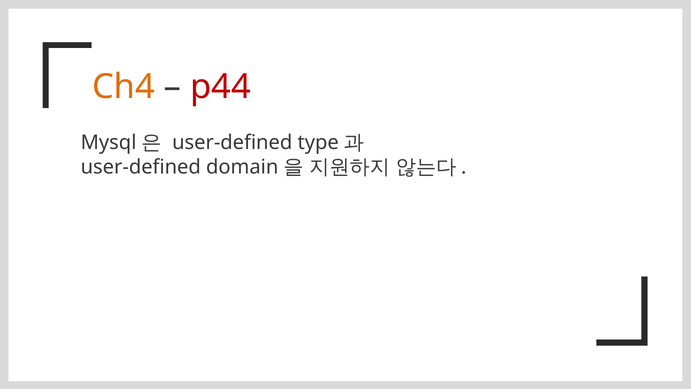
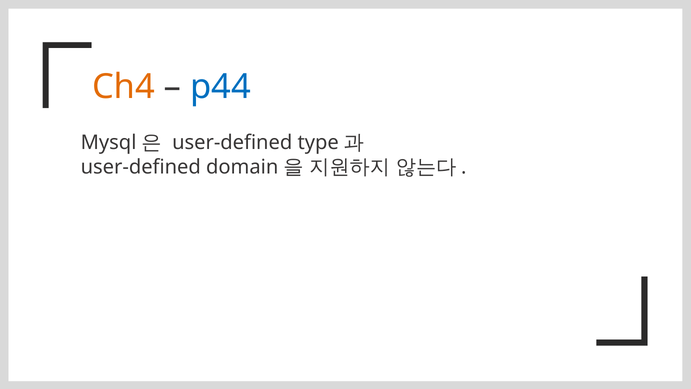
p44 colour: red -> blue (221, 87)
